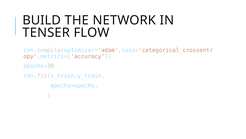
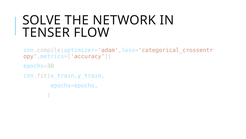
BUILD: BUILD -> SOLVE (42, 20)
